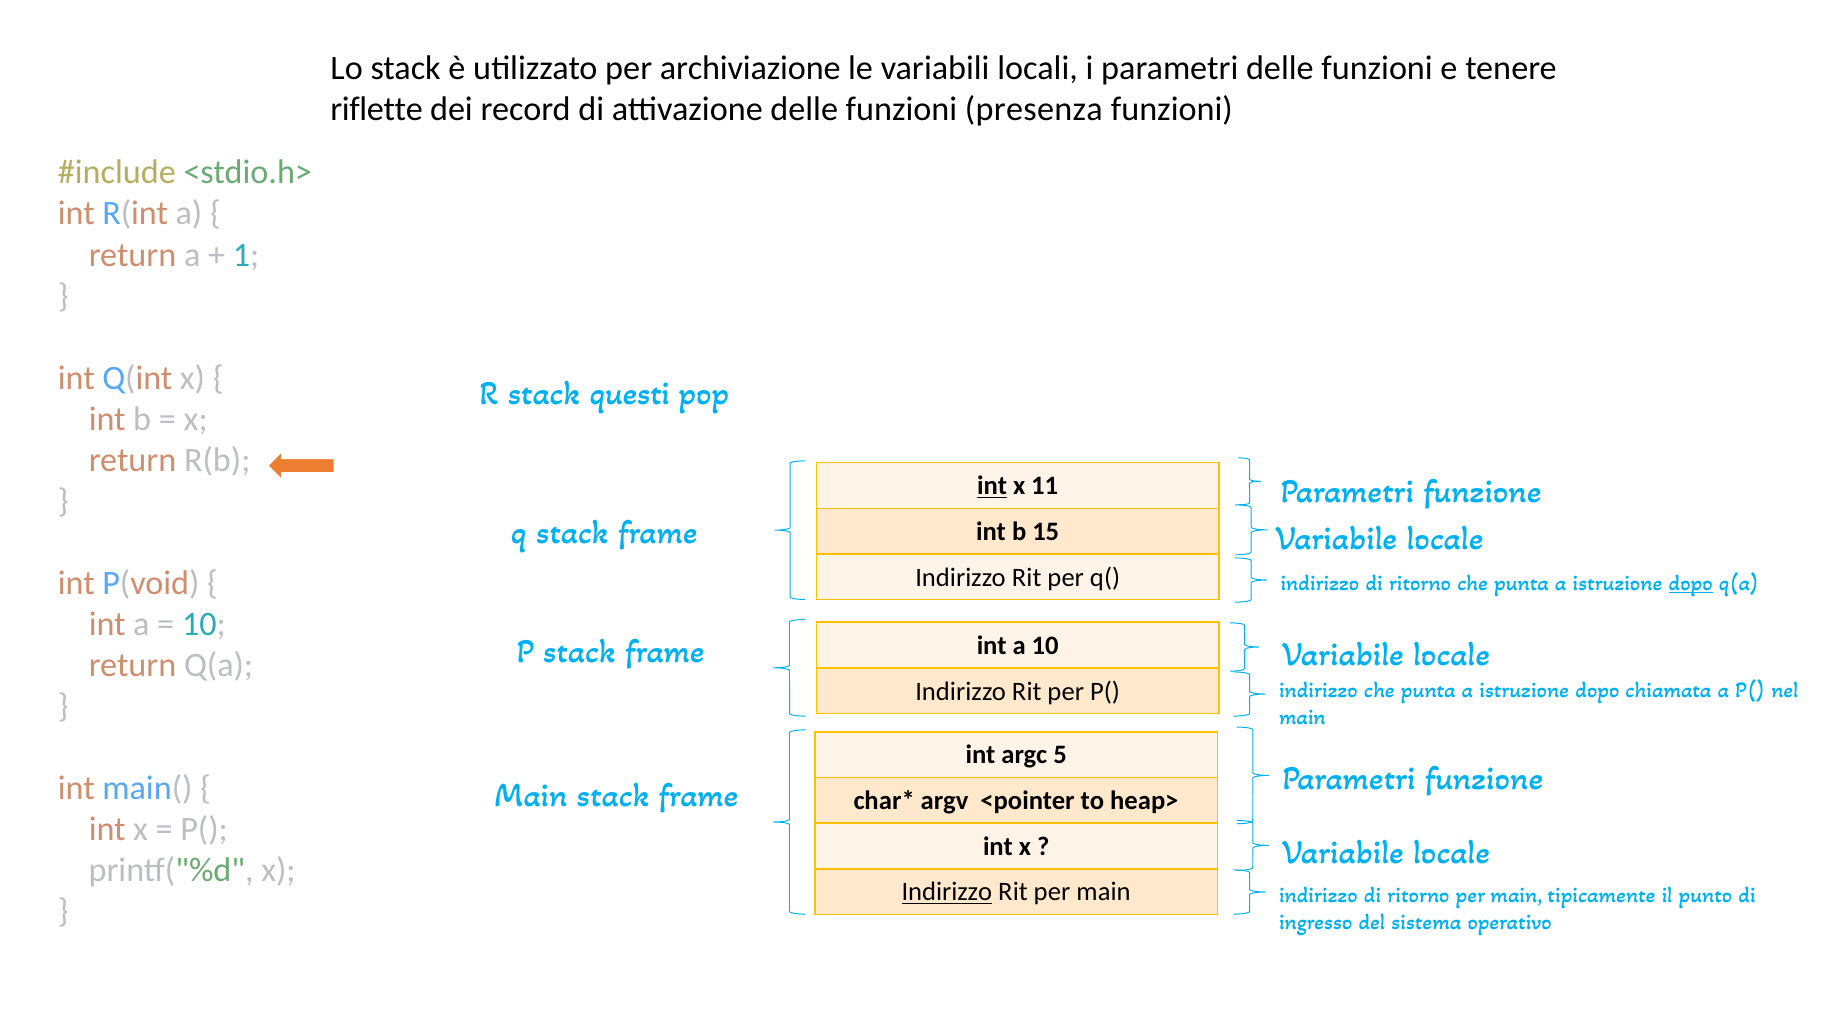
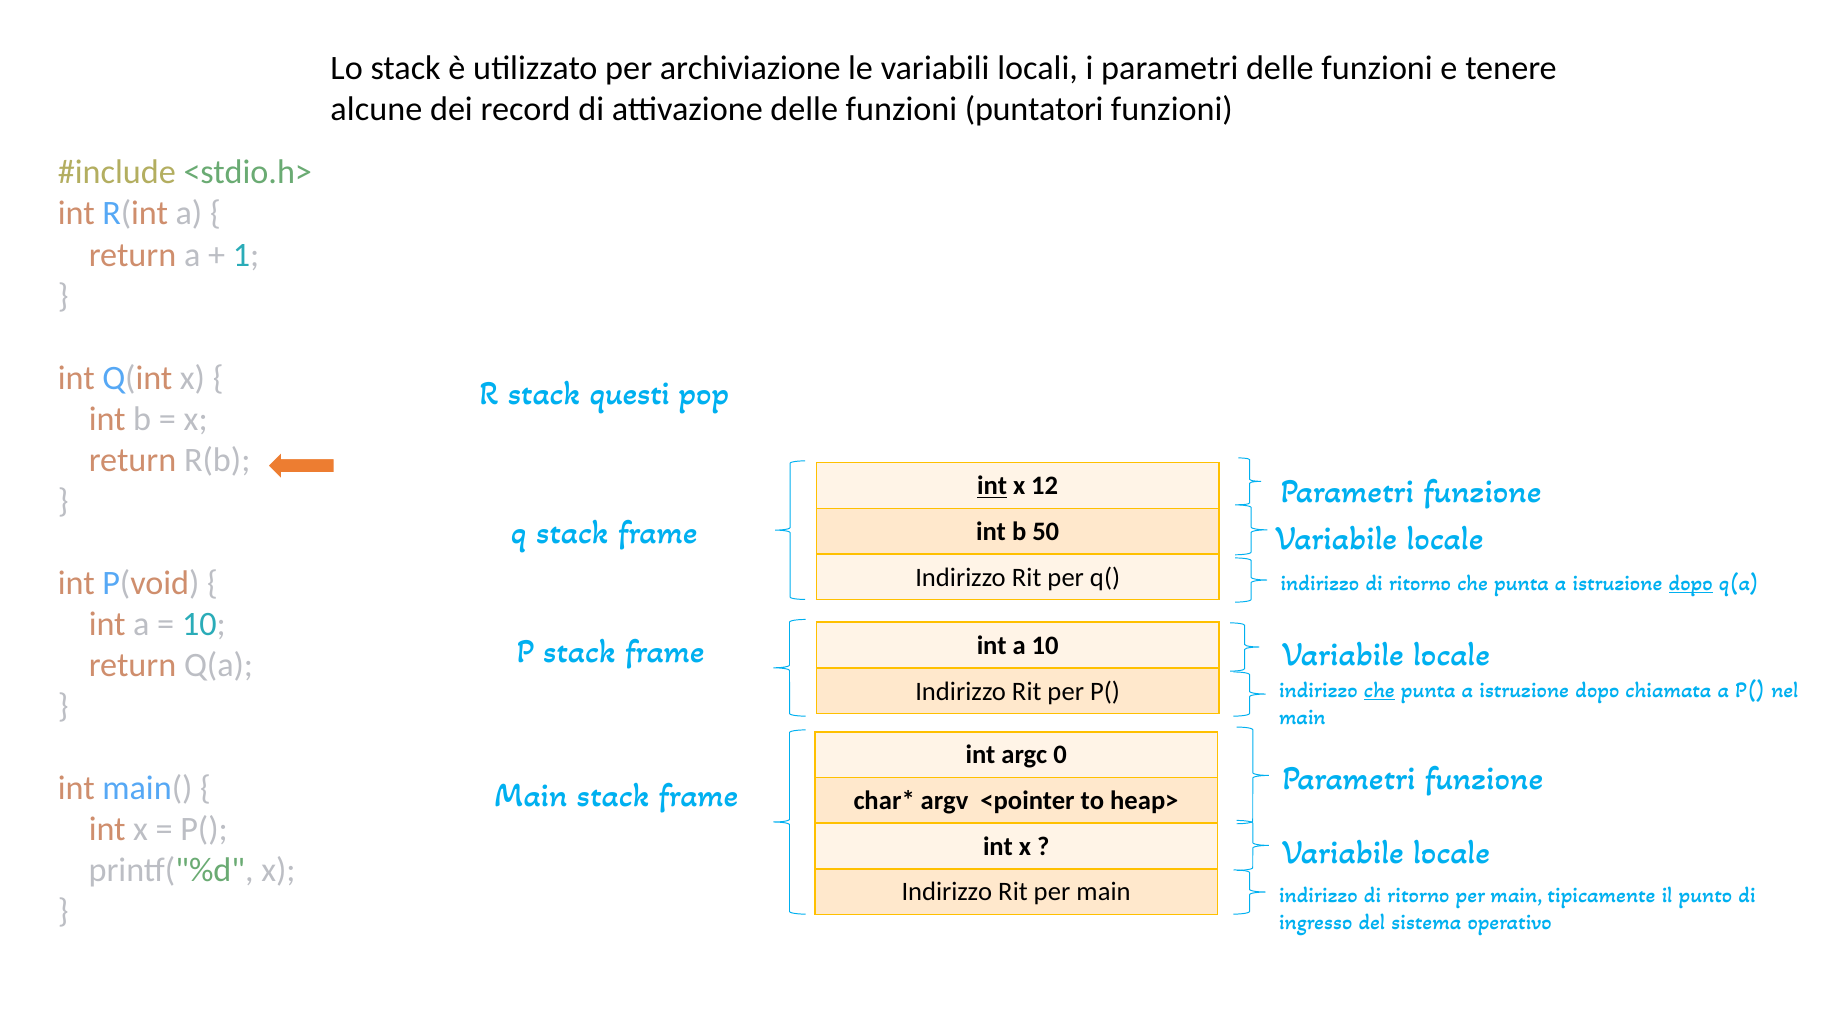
riflette: riflette -> alcune (376, 109)
presenza: presenza -> puntatori (1034, 109)
11: 11 -> 12 (1045, 486)
15: 15 -> 50 (1046, 532)
che underline: none -> present (1379, 690)
5: 5 -> 0 (1060, 755)
Indirizzo underline: present -> none (947, 892)
